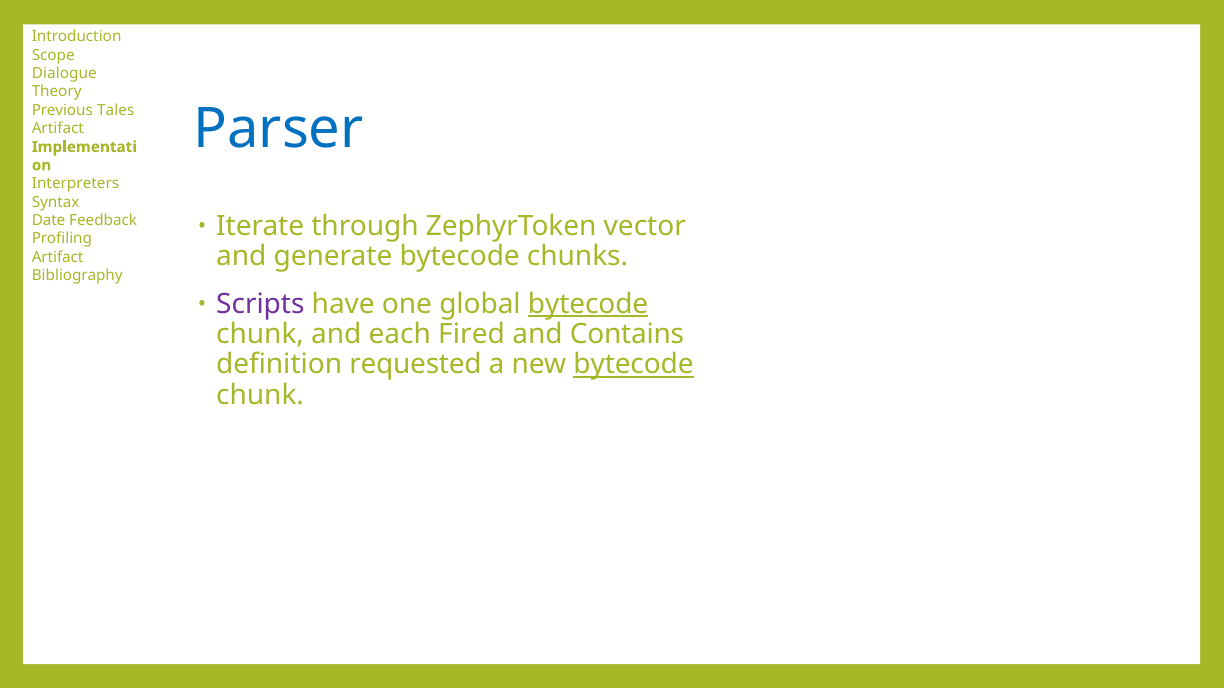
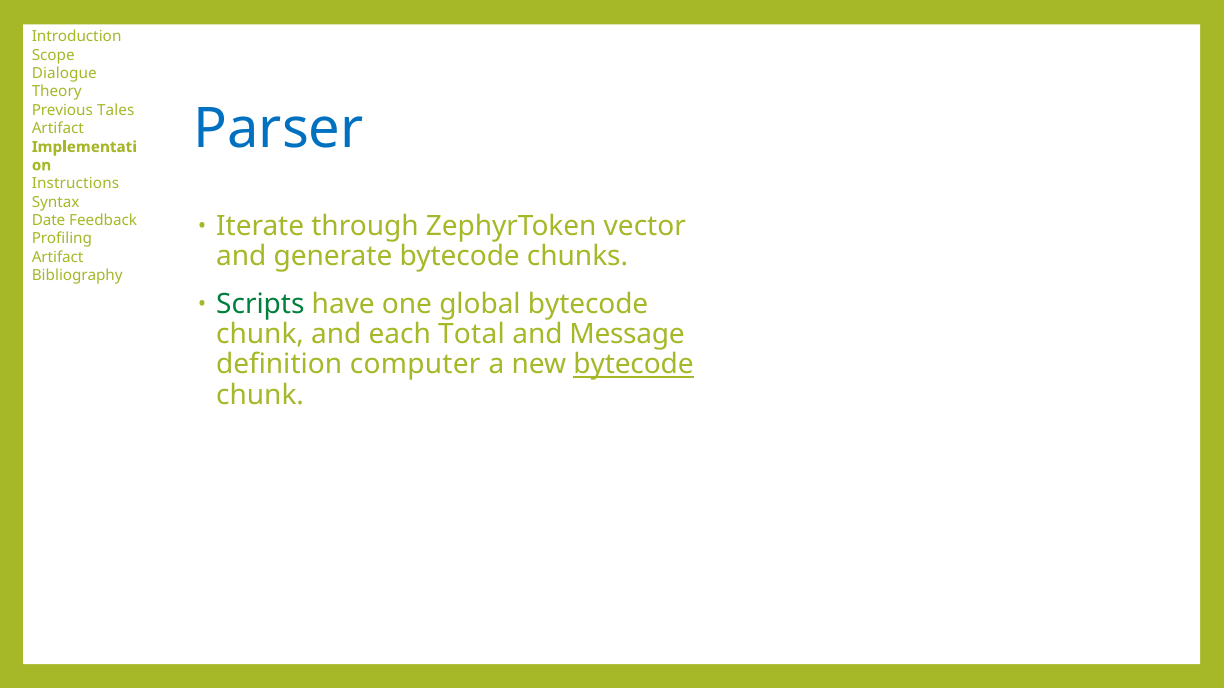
Interpreters: Interpreters -> Instructions (75, 184)
Scripts colour: purple -> green (260, 304)
bytecode underline: present -> none (588, 304)
Fired: Fired -> Total (471, 335)
Contains: Contains -> Message (627, 335)
requested: requested -> computer (415, 365)
